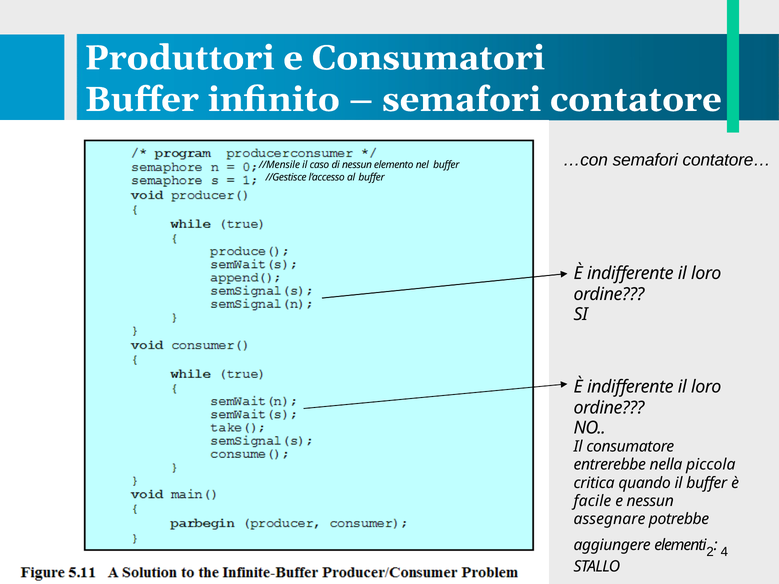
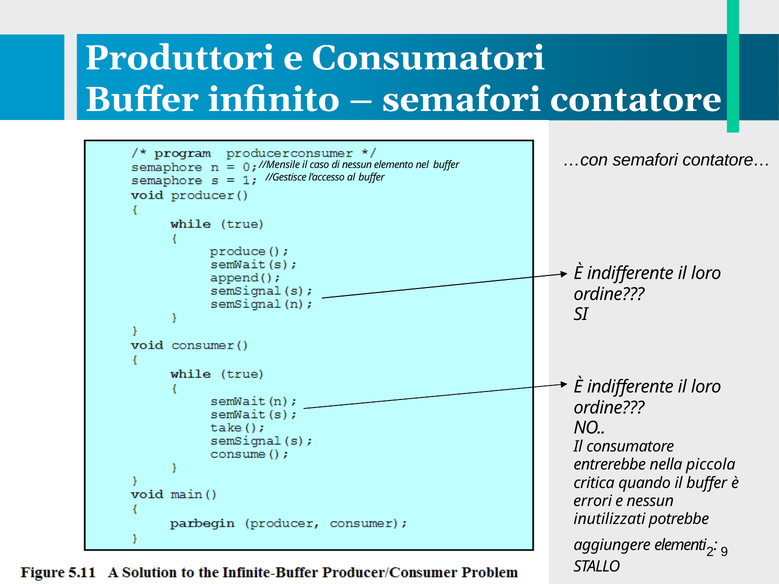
facile: facile -> errori (593, 501)
assegnare: assegnare -> inutilizzati (609, 519)
4: 4 -> 9 (724, 552)
